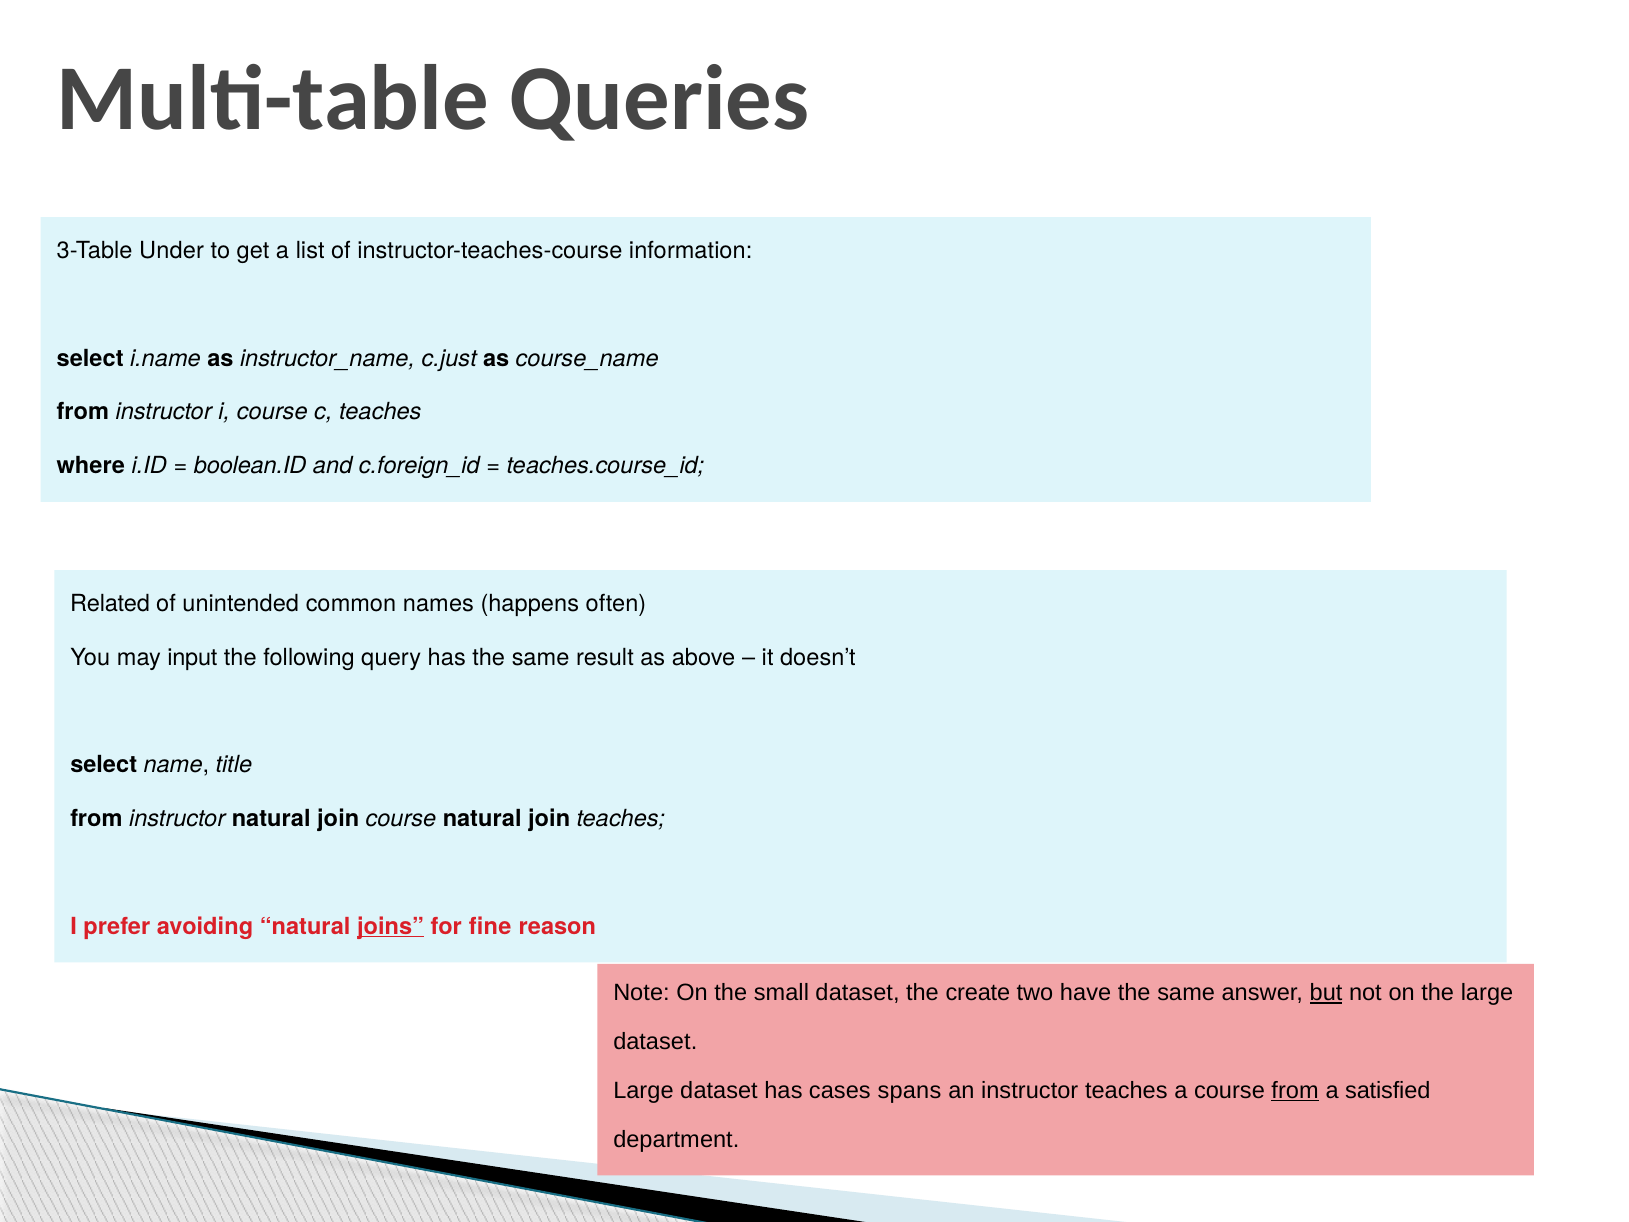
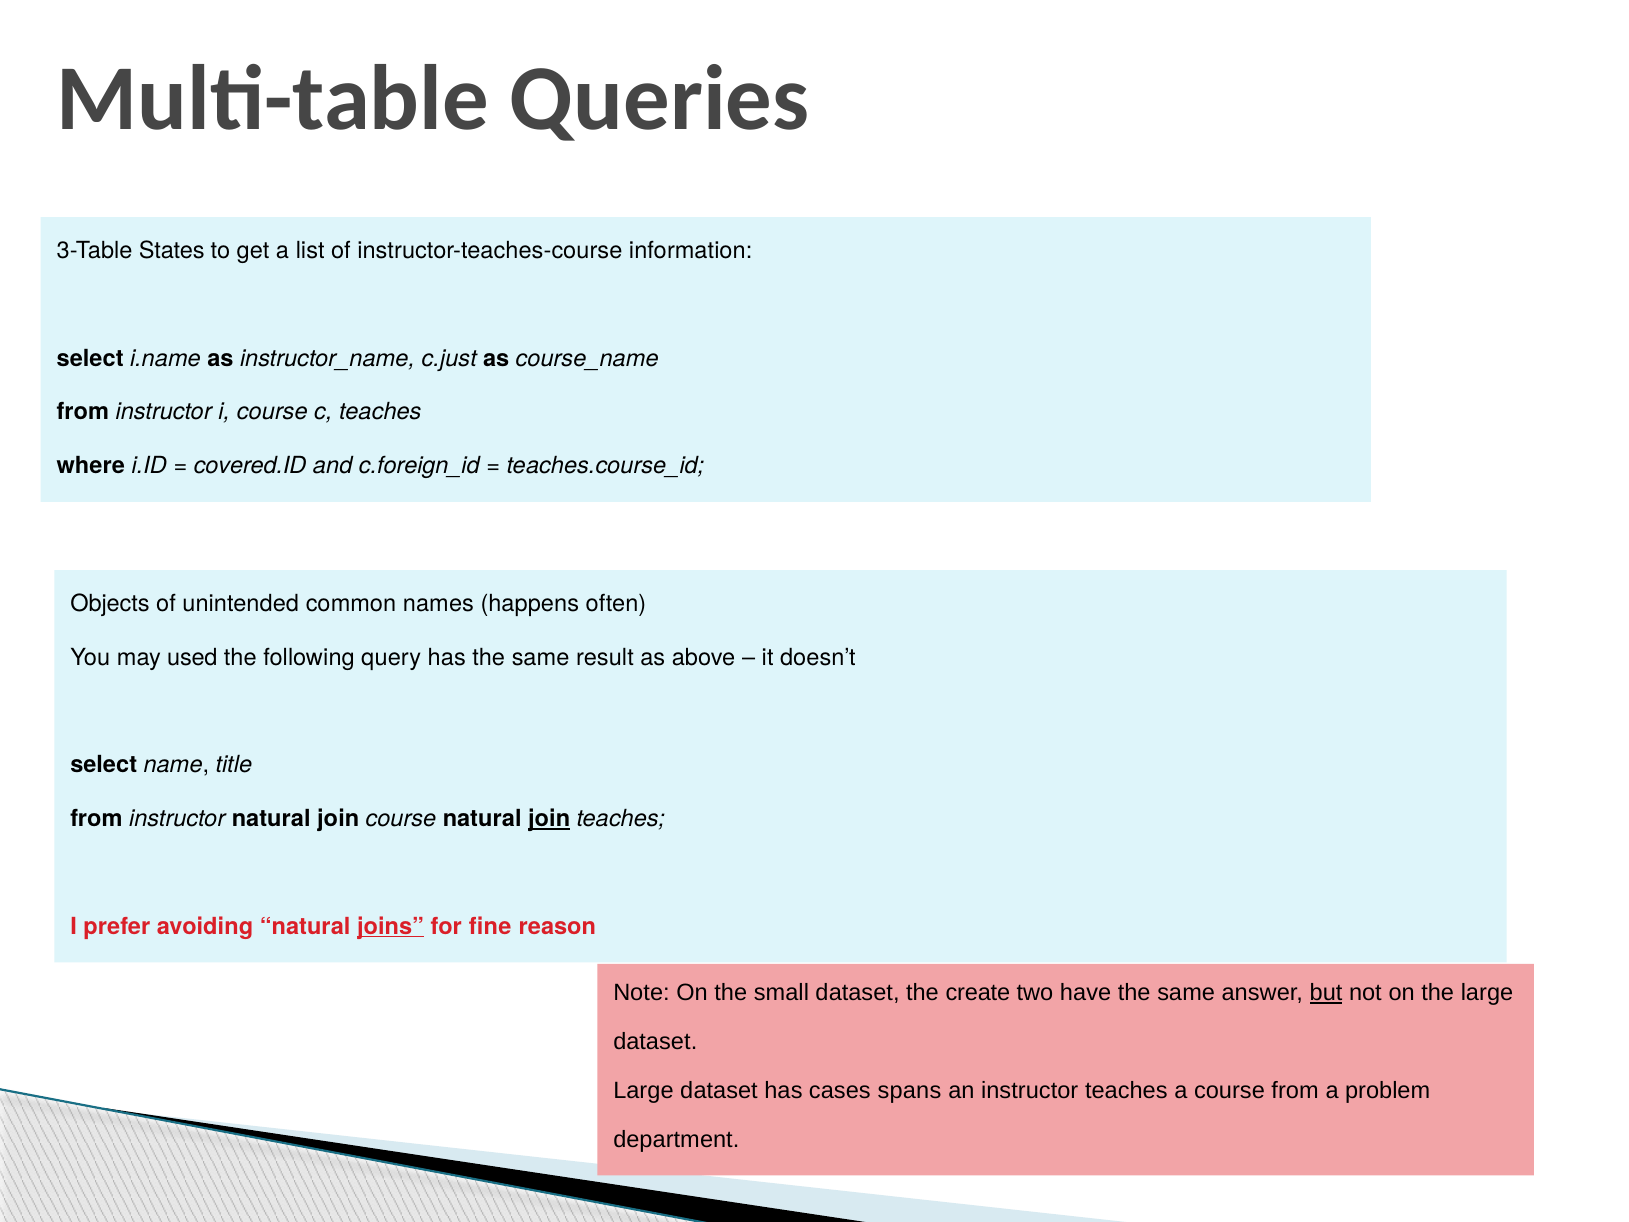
Under: Under -> States (172, 251)
boolean.ID: boolean.ID -> covered.ID (250, 466)
Related: Related -> Objects (110, 604)
input: input -> used (192, 657)
join underline: none -> present (549, 819)
from underline: present -> none (1295, 1090)
satisfied: satisfied -> problem (1388, 1090)
